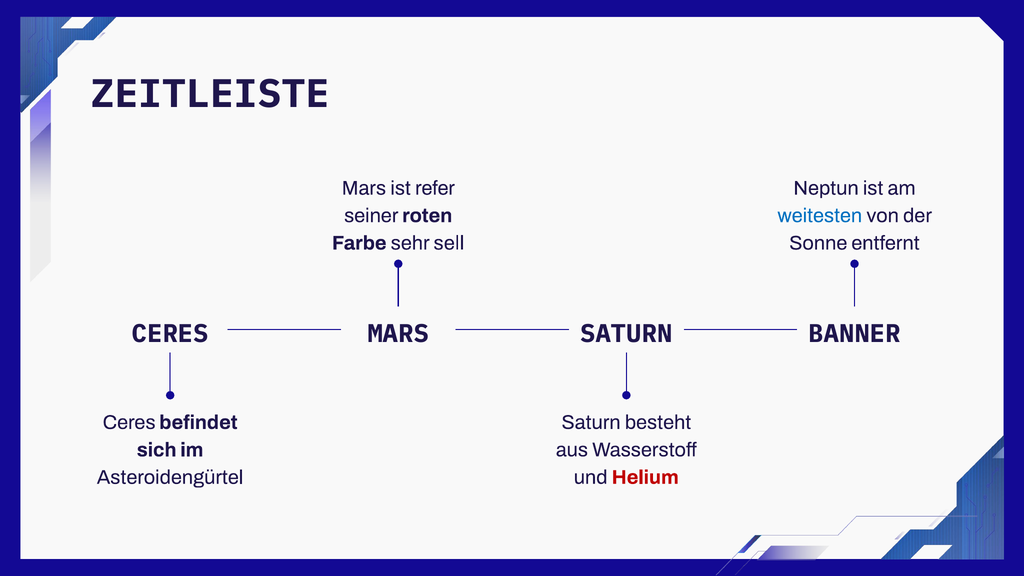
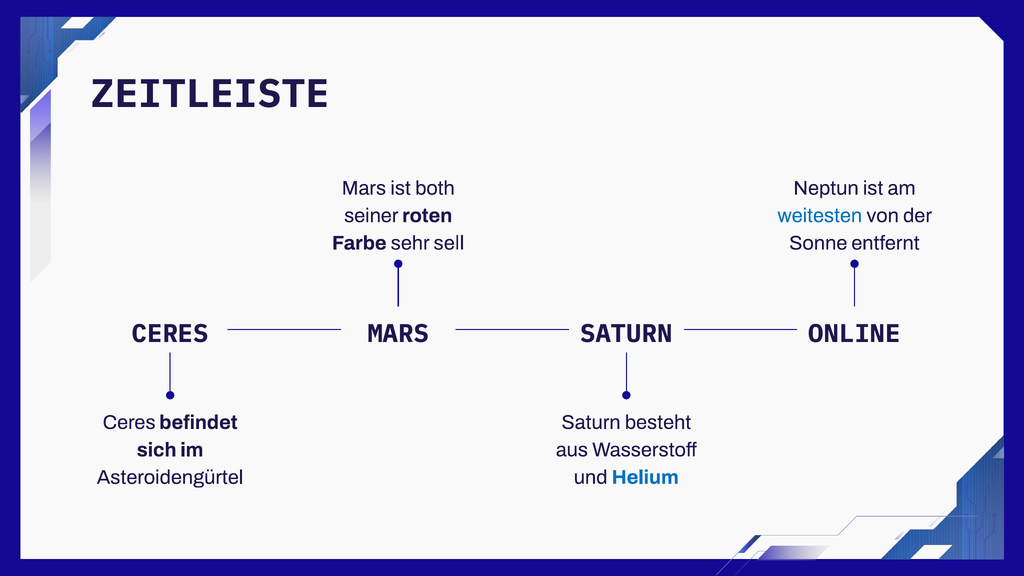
refer: refer -> both (435, 188)
BANNER: BANNER -> ONLINE (855, 334)
Helium colour: red -> blue (645, 477)
